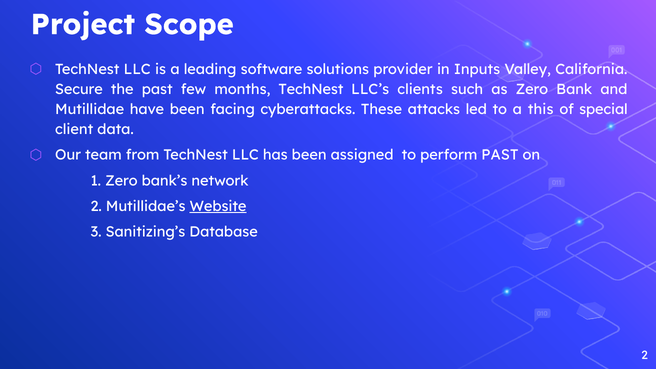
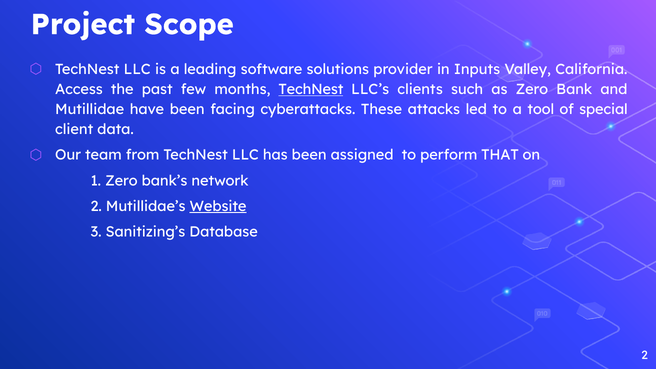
Secure: Secure -> Access (79, 89)
TechNest underline: none -> present (311, 89)
this: this -> tool (541, 110)
perform PAST: PAST -> THAT (500, 155)
